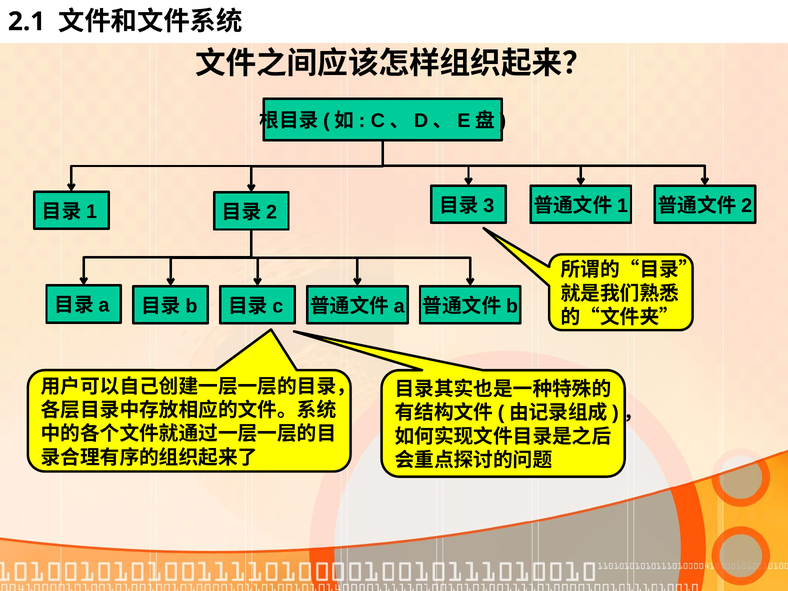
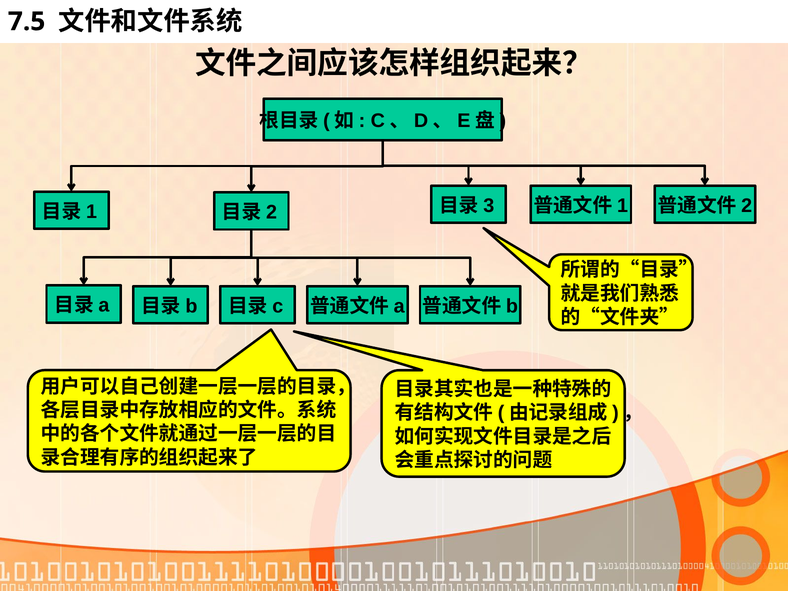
2.1: 2.1 -> 7.5 (27, 22)
